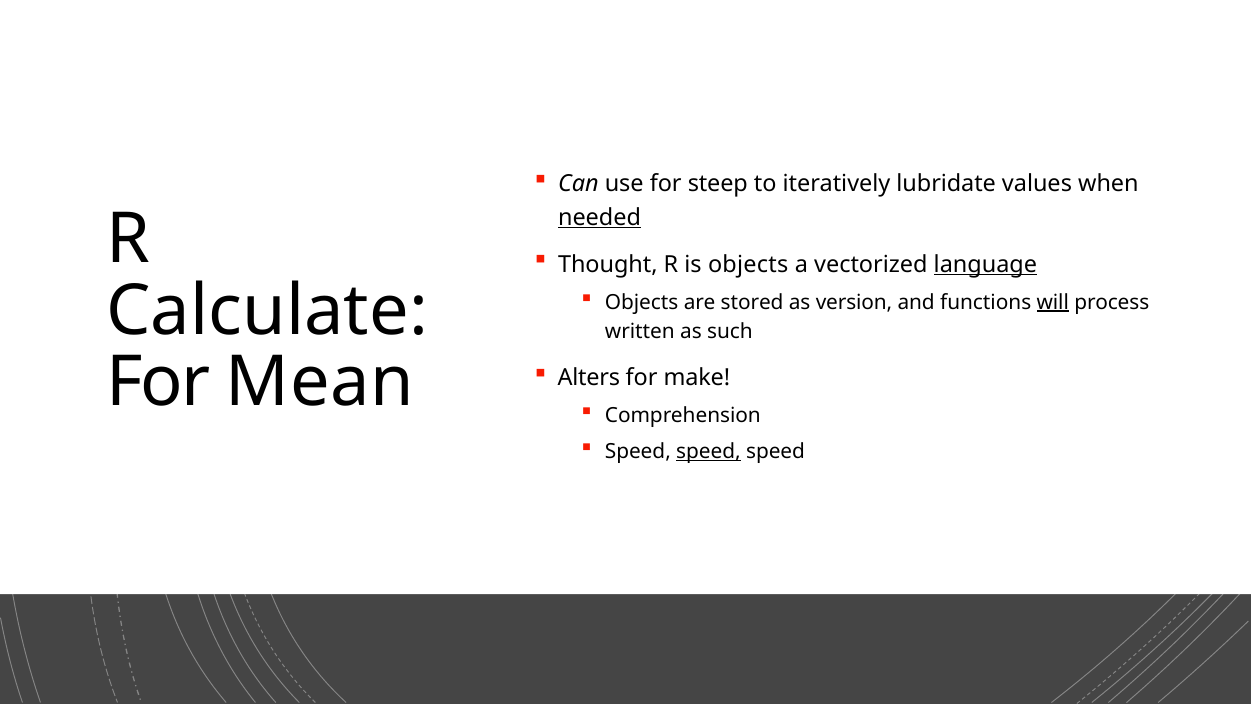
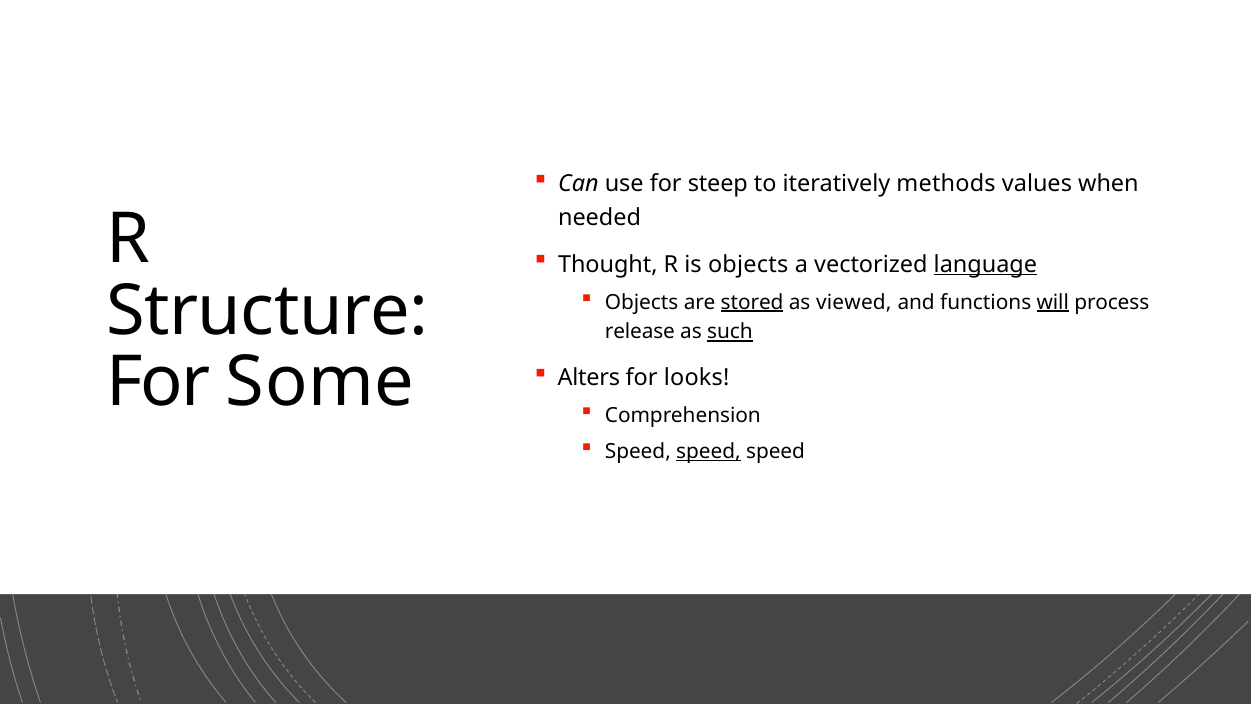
lubridate: lubridate -> methods (946, 184)
needed underline: present -> none (599, 217)
stored underline: none -> present (752, 302)
version: version -> viewed (854, 302)
Calculate: Calculate -> Structure (267, 311)
written: written -> release (640, 332)
such underline: none -> present (730, 332)
Mean: Mean -> Some (320, 383)
make: make -> looks (697, 377)
